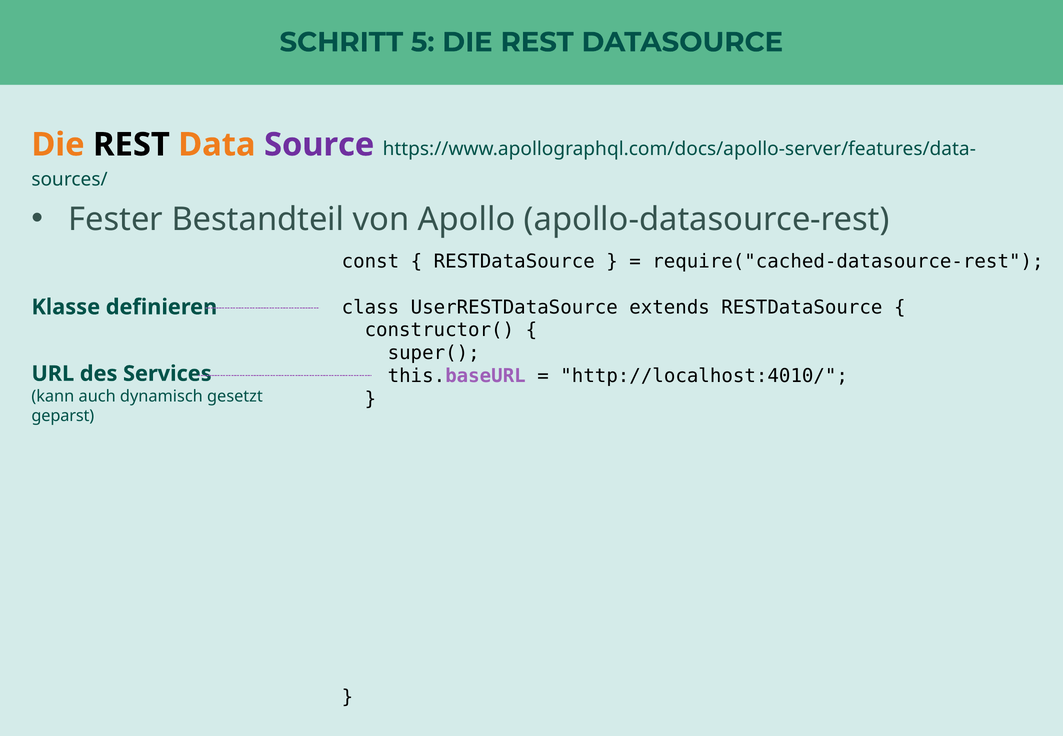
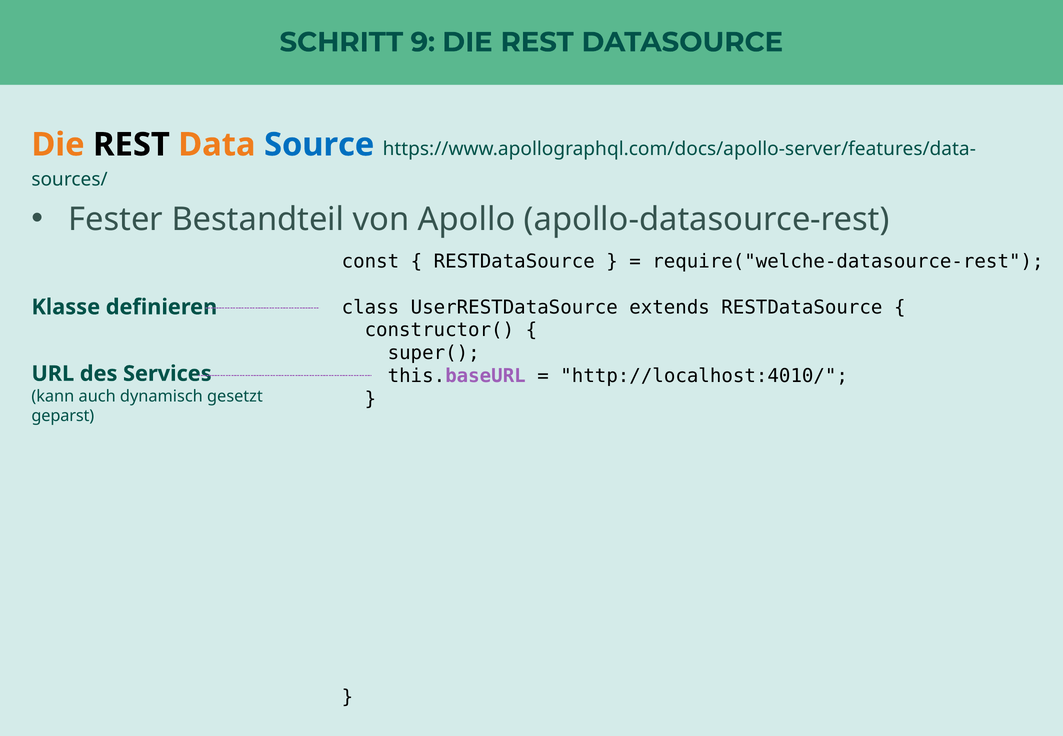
5: 5 -> 9 (423, 42)
Source colour: purple -> blue (319, 145)
require("cached-datasource-rest: require("cached-datasource-rest -> require("welche-datasource-rest (848, 261)
